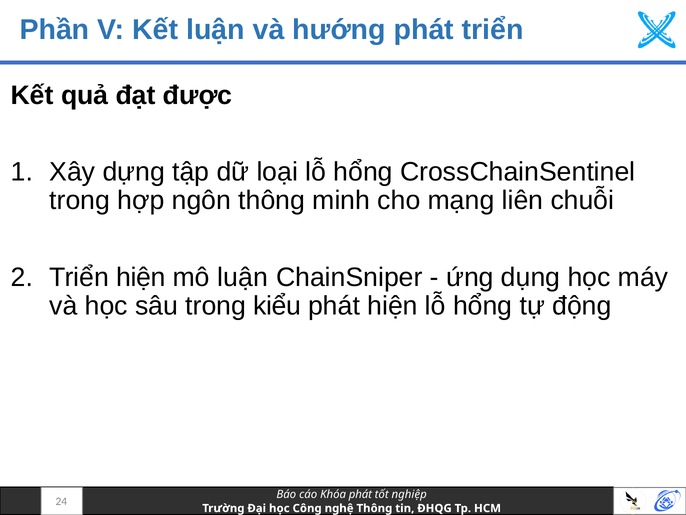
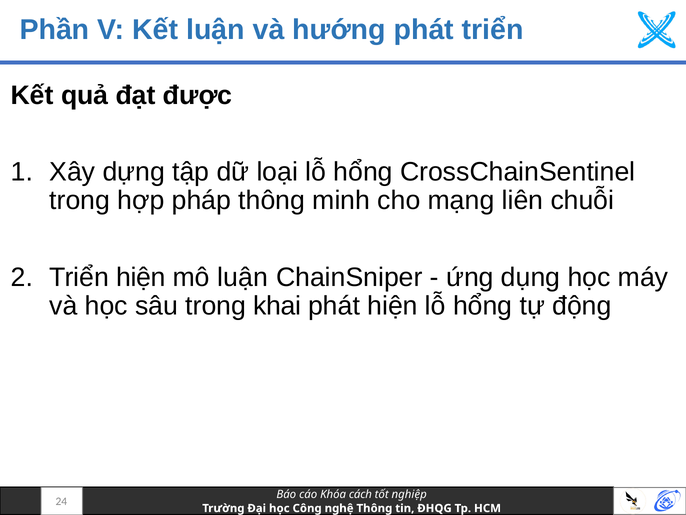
ngôn: ngôn -> pháp (201, 200)
kiểu: kiểu -> khai (277, 306)
phát: phát -> cách (360, 494)
